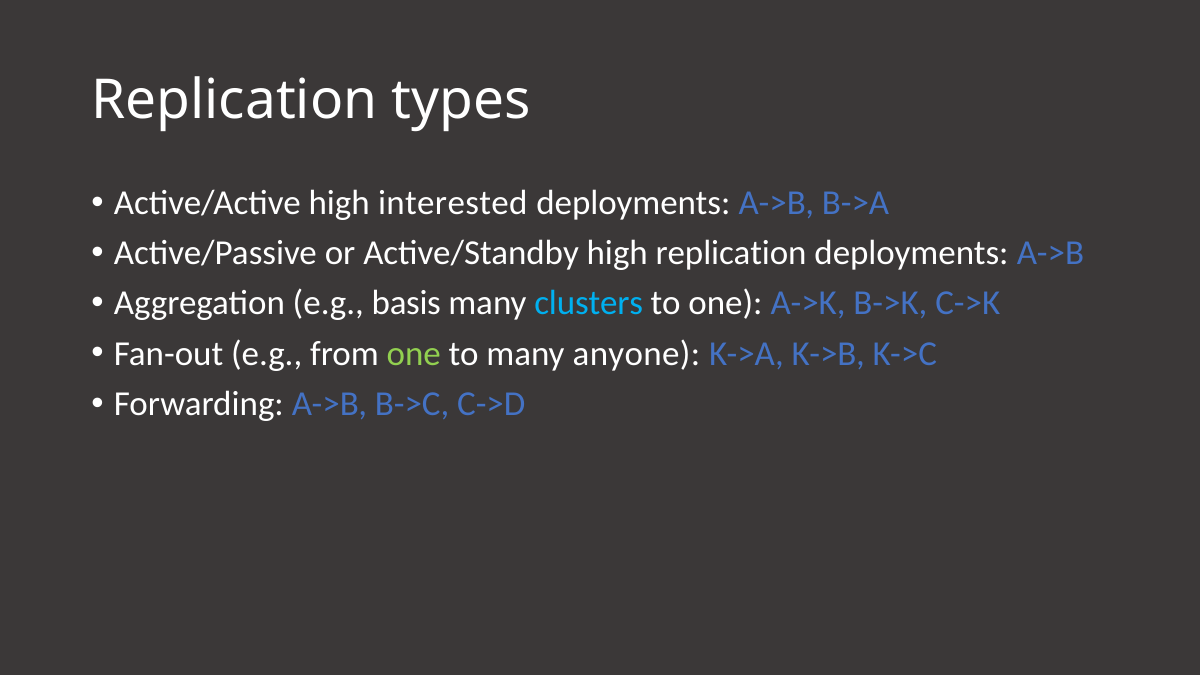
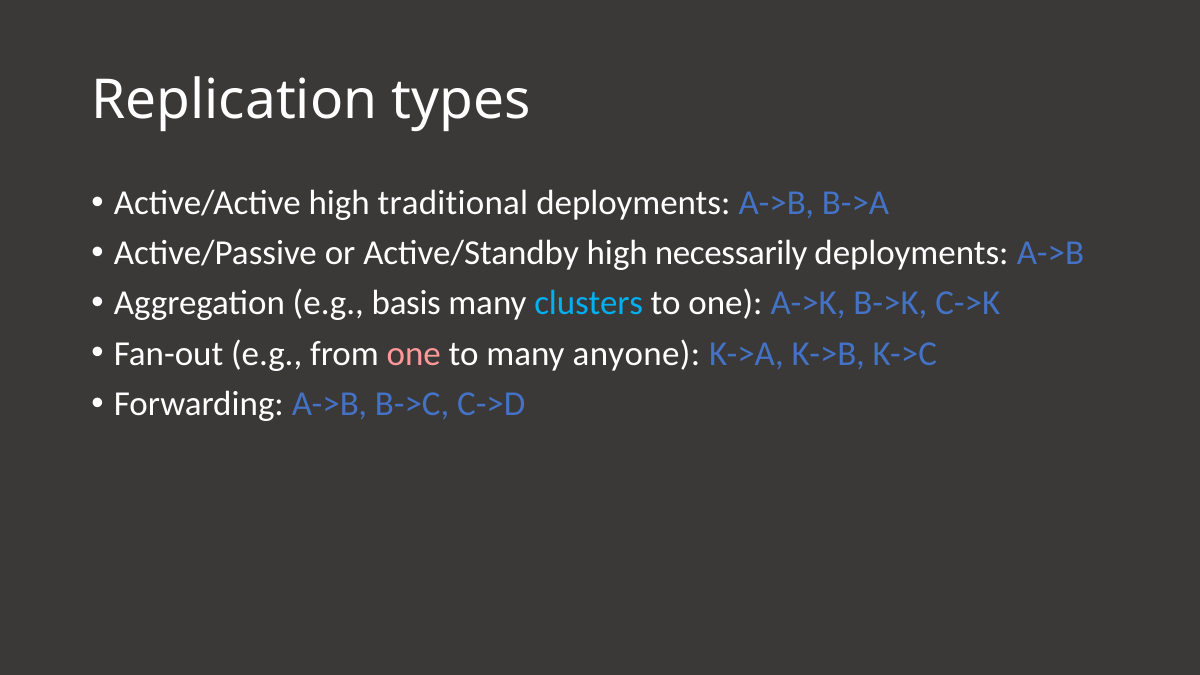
interested: interested -> traditional (453, 203)
high replication: replication -> necessarily (731, 253)
one colour: light green -> pink (414, 354)
